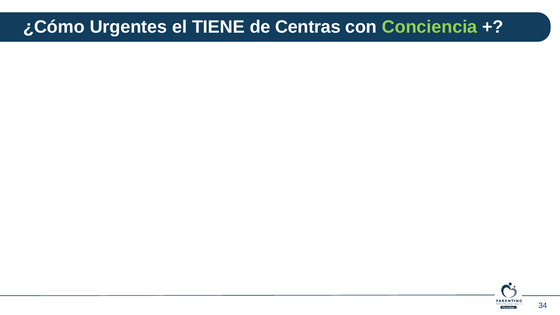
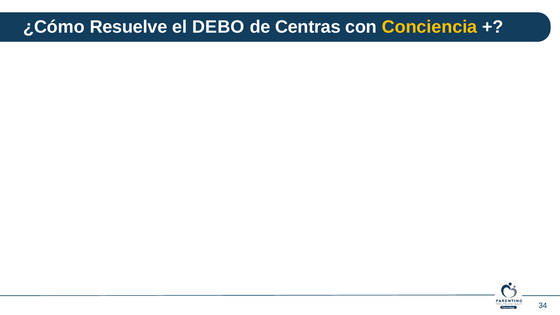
Urgentes: Urgentes -> Resuelve (128, 27)
TIENE: TIENE -> DEBO (218, 27)
Conciencia colour: light green -> yellow (430, 27)
